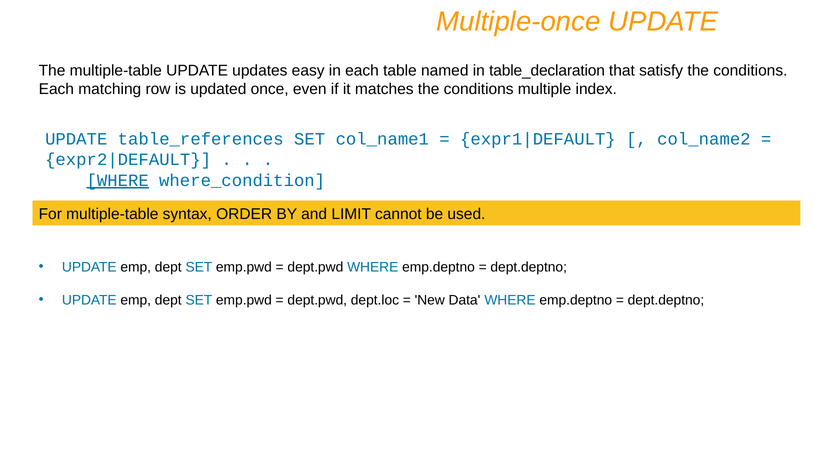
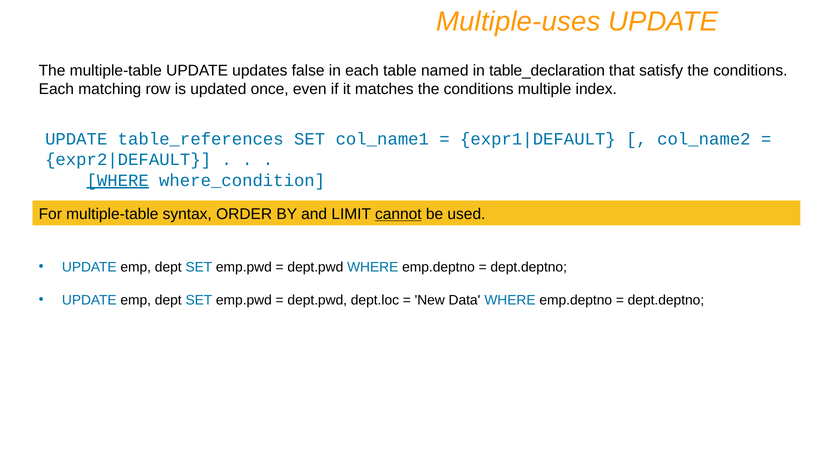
Multiple-once: Multiple-once -> Multiple-uses (518, 22)
easy: easy -> false (308, 70)
cannot underline: none -> present (398, 214)
